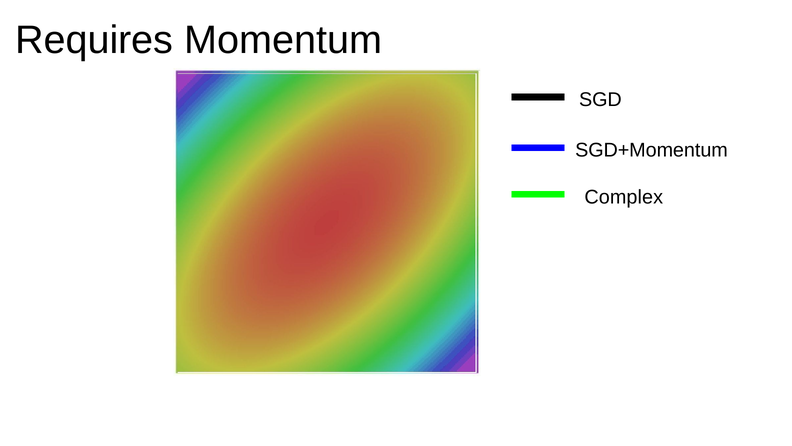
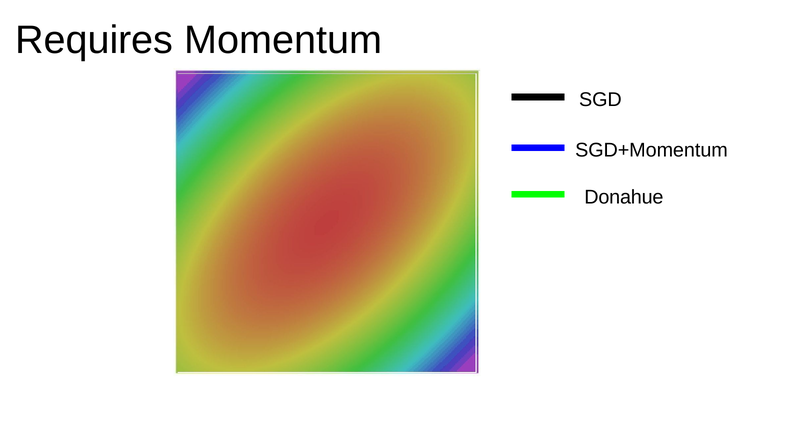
Complex: Complex -> Donahue (624, 197)
